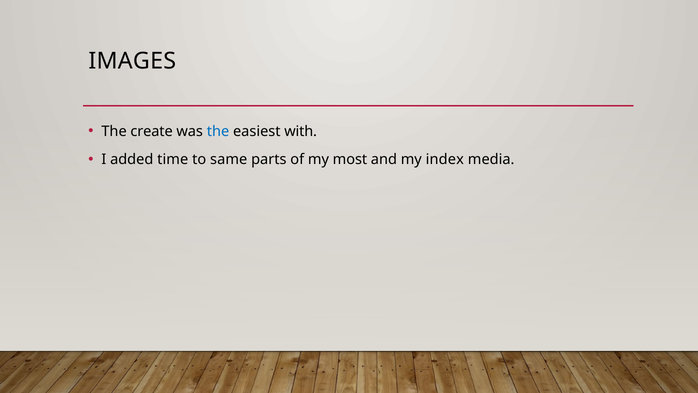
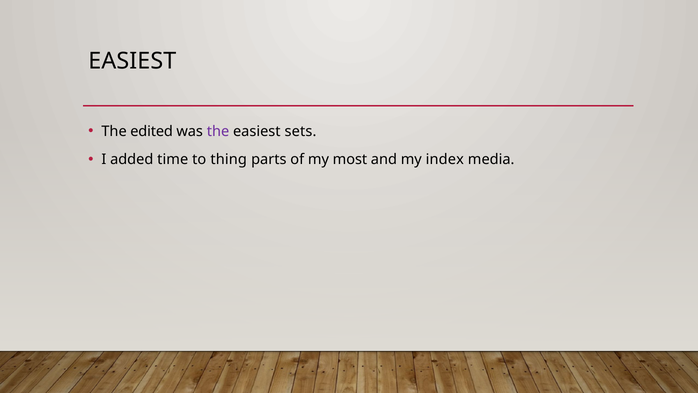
IMAGES: IMAGES -> EASIEST (132, 61)
create: create -> edited (152, 131)
the colour: blue -> purple (218, 131)
with: with -> sets (301, 131)
same: same -> thing (229, 159)
